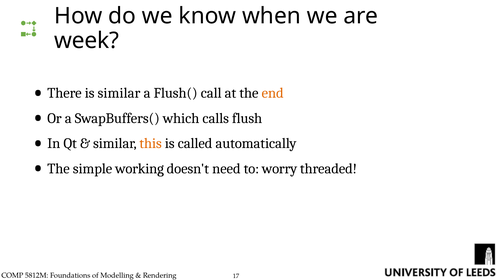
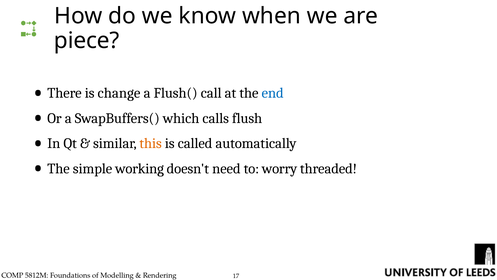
week: week -> piece (87, 41)
is similar: similar -> change (119, 93)
end colour: orange -> blue (273, 93)
